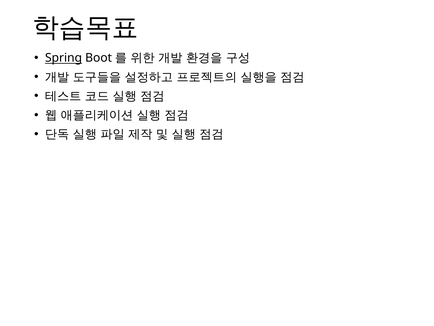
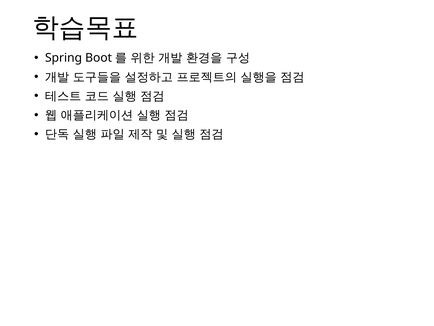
Spring underline: present -> none (64, 58)
